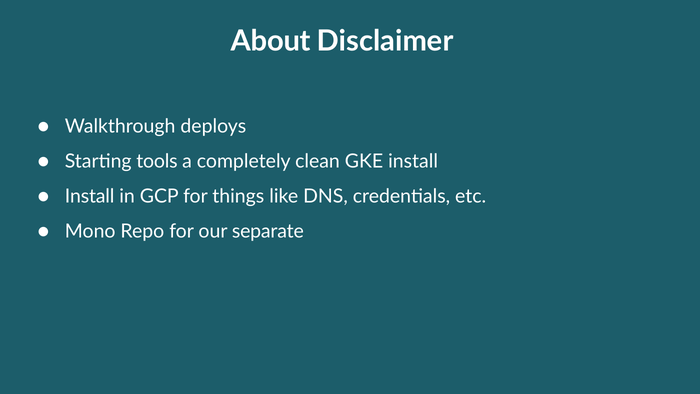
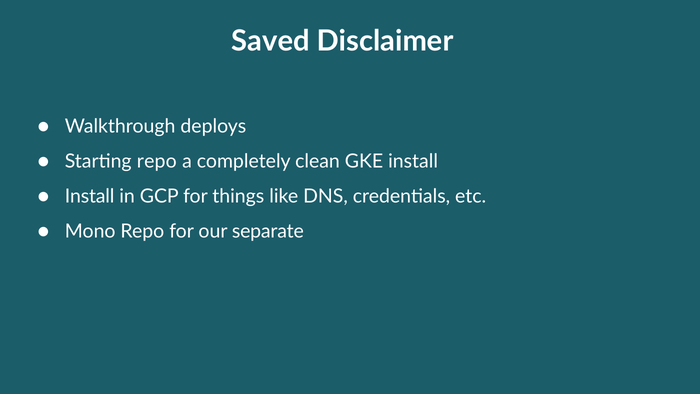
About: About -> Saved (271, 41)
Starting tools: tools -> repo (157, 161)
